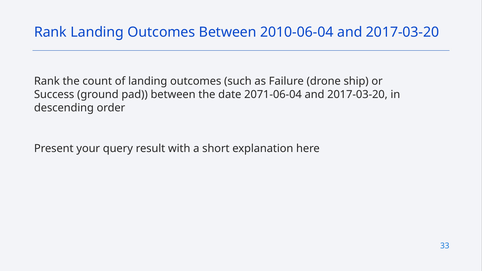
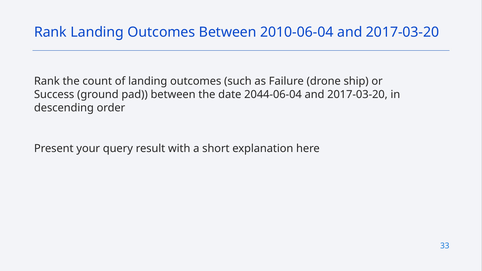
2071-06-04: 2071-06-04 -> 2044-06-04 (273, 95)
